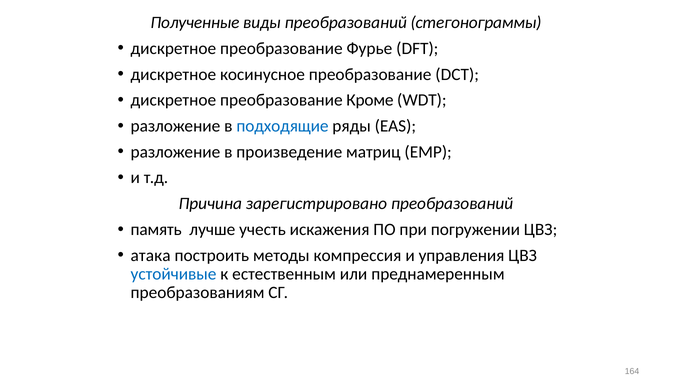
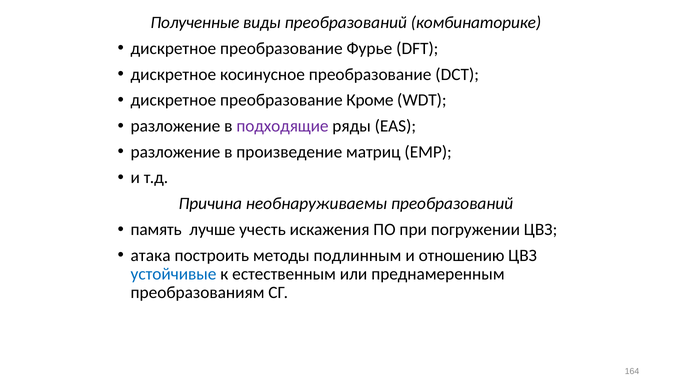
стегонограммы: стегонограммы -> комбинаторике (476, 23)
подходящие colour: blue -> purple (282, 126)
зарегистрировано: зарегистрировано -> необнаруживаемы (316, 204)
компрессия: компрессия -> подлинным (357, 256)
управления: управления -> отношению (462, 256)
